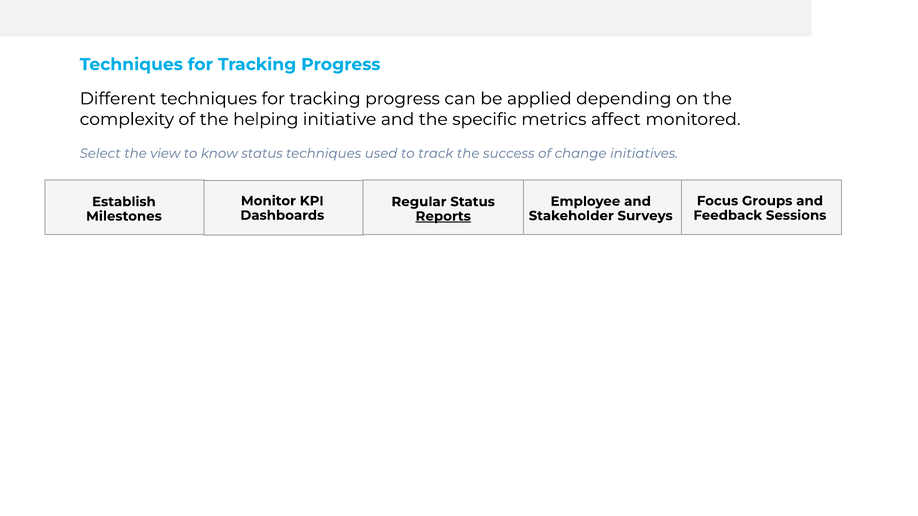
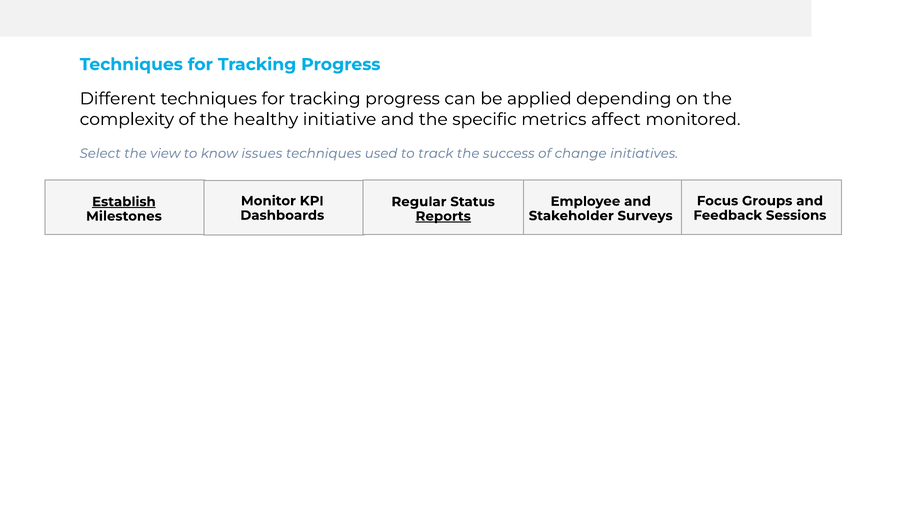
helping: helping -> healthy (266, 119)
know status: status -> issues (262, 154)
Establish underline: none -> present (124, 202)
